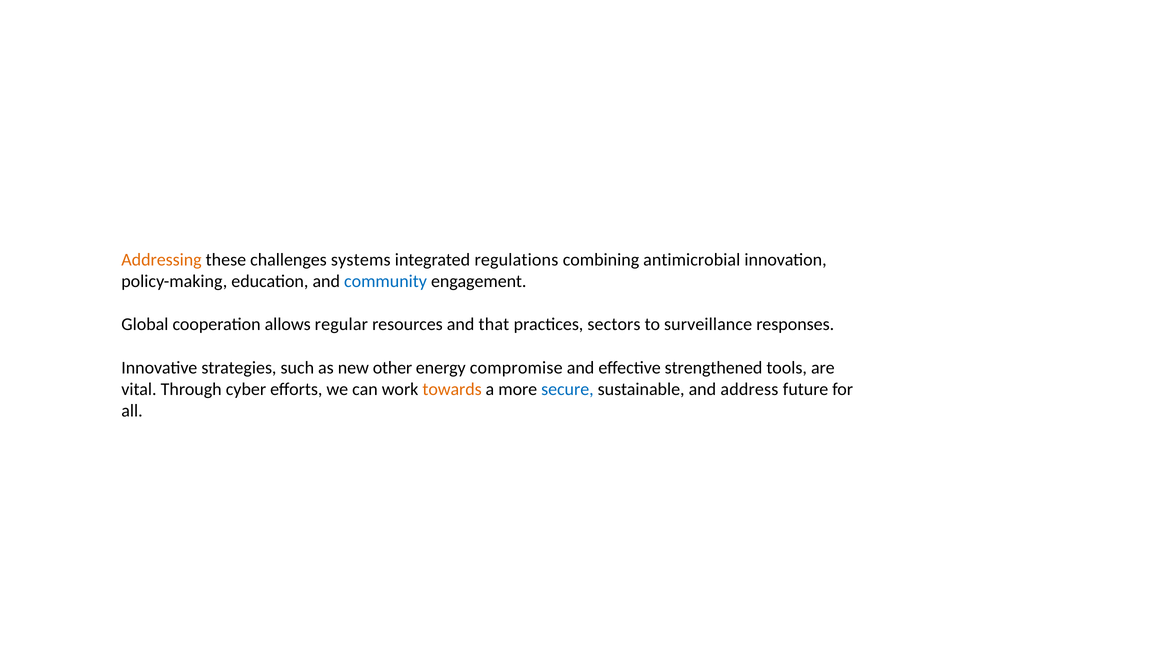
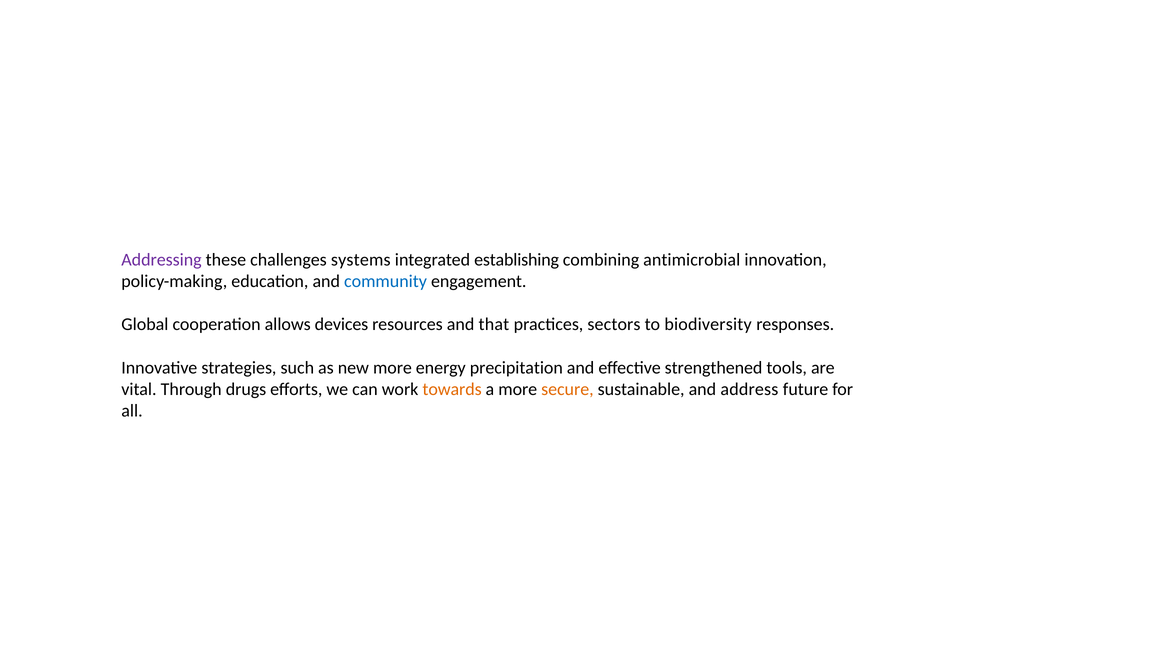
Addressing colour: orange -> purple (162, 260)
regulations: regulations -> establishing (517, 260)
regular: regular -> devices (341, 324)
surveillance: surveillance -> biodiversity (708, 324)
new other: other -> more (392, 368)
compromise: compromise -> precipitation (516, 368)
cyber: cyber -> drugs (246, 389)
secure colour: blue -> orange (567, 389)
